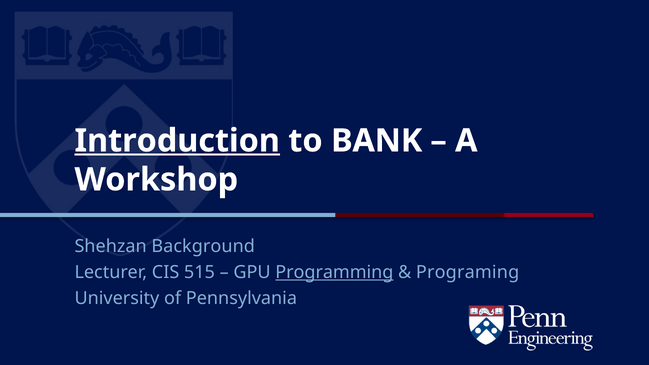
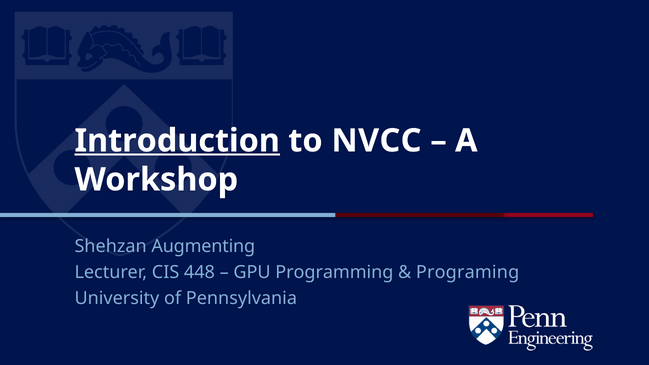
BANK: BANK -> NVCC (376, 141)
Background: Background -> Augmenting (203, 246)
515: 515 -> 448 (199, 272)
Programming underline: present -> none (334, 272)
